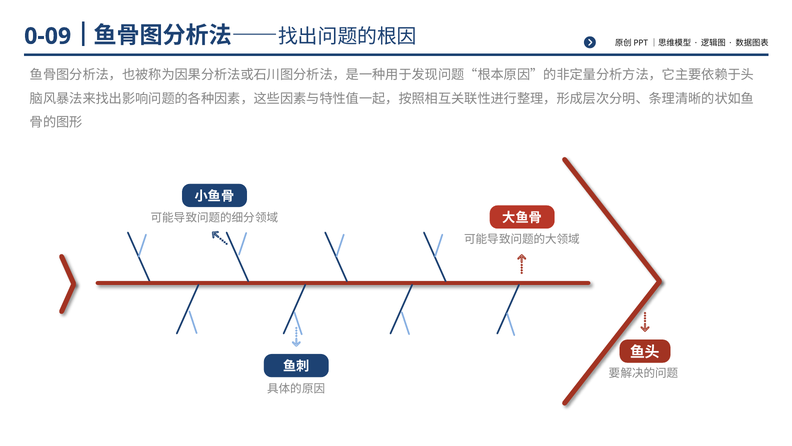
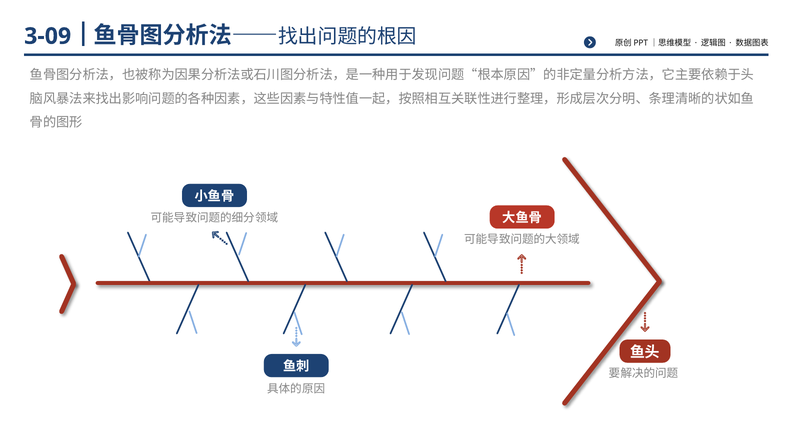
0-09: 0-09 -> 3-09 (48, 36)
